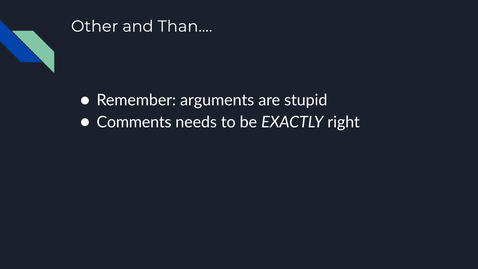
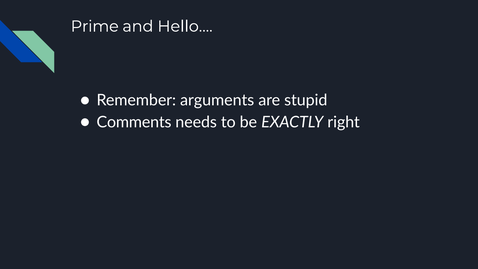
Other: Other -> Prime (95, 26)
Than…: Than… -> Hello… (185, 26)
